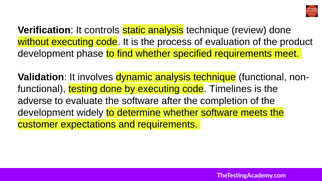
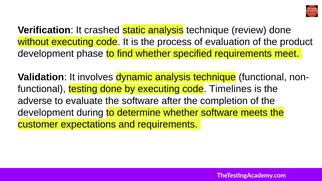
controls: controls -> crashed (102, 30)
widely: widely -> during (90, 113)
